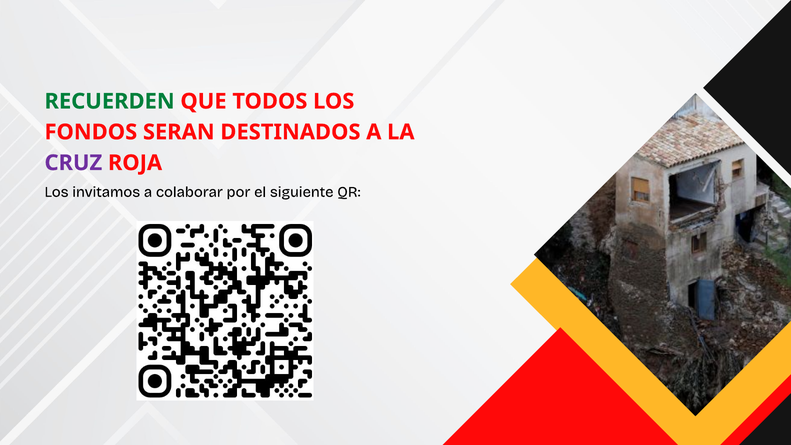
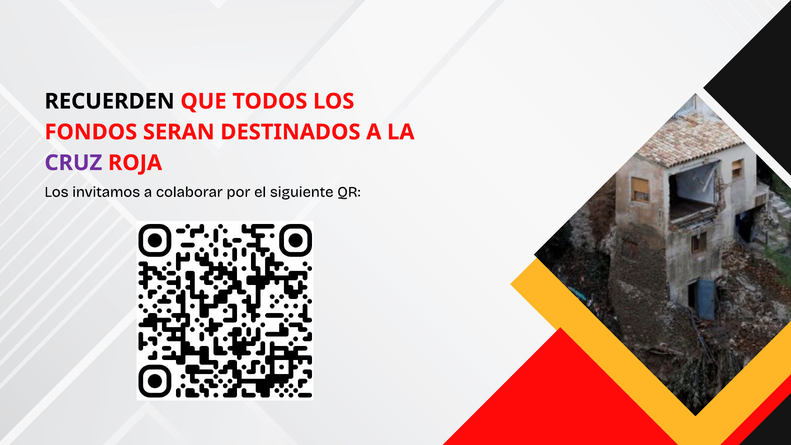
RECUERDEN colour: green -> black (110, 101)
